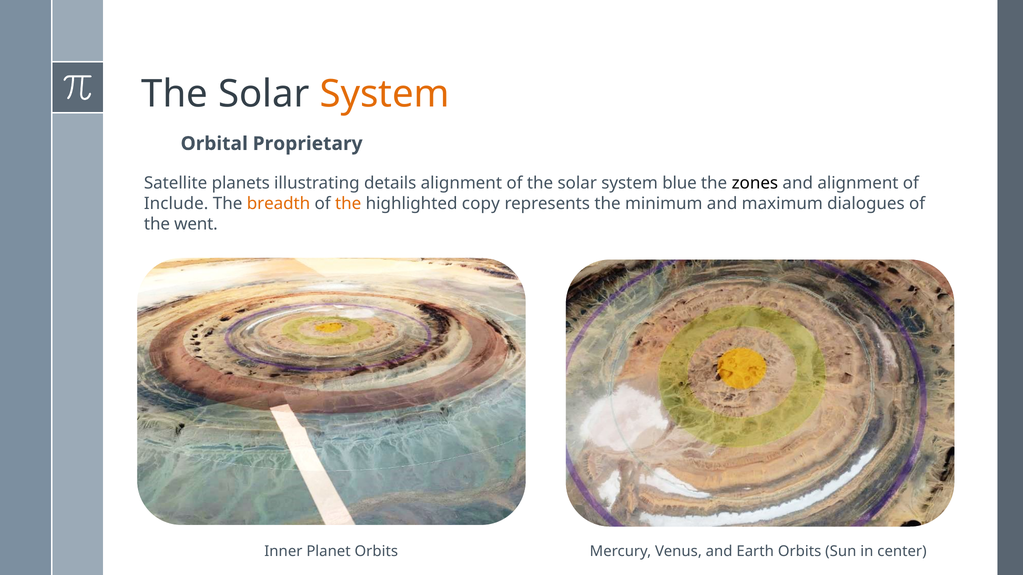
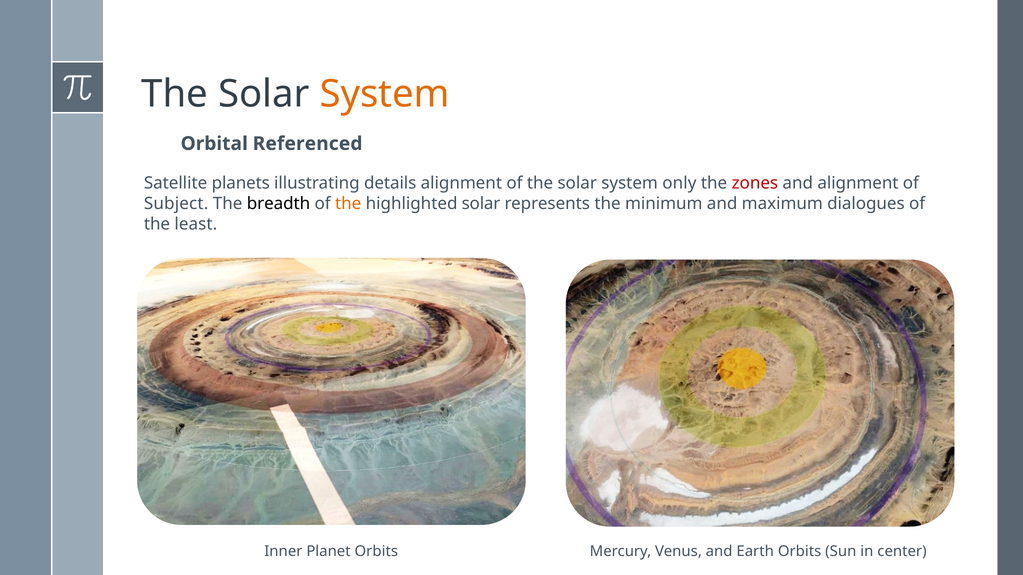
Proprietary: Proprietary -> Referenced (308, 144)
blue: blue -> only (679, 183)
zones colour: black -> red (755, 183)
Include: Include -> Subject (176, 204)
breadth colour: orange -> black (279, 204)
highlighted copy: copy -> solar (481, 204)
went: went -> least (196, 224)
